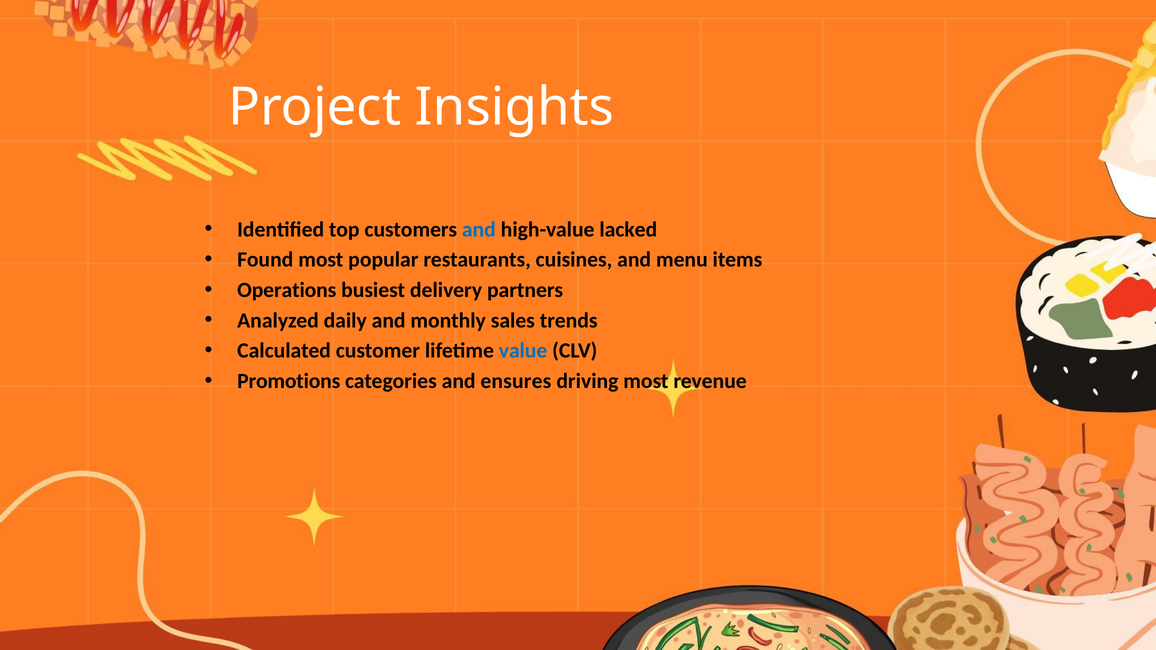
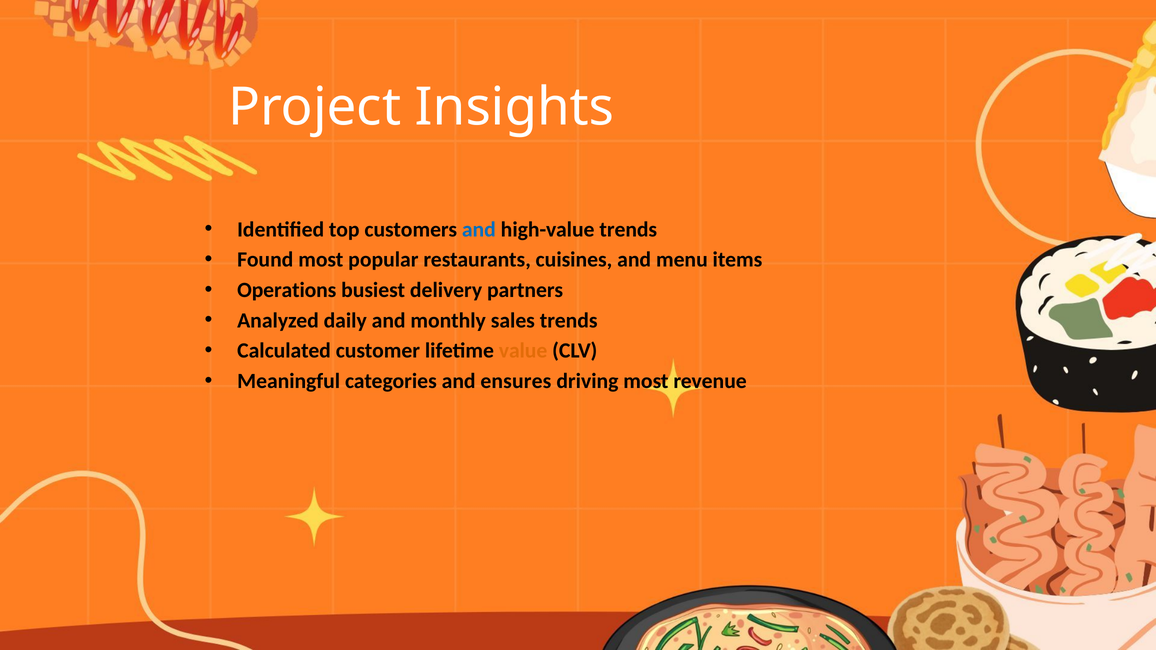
high-value lacked: lacked -> trends (628, 229)
value colour: blue -> orange (523, 351)
Promotions: Promotions -> Meaningful (289, 381)
